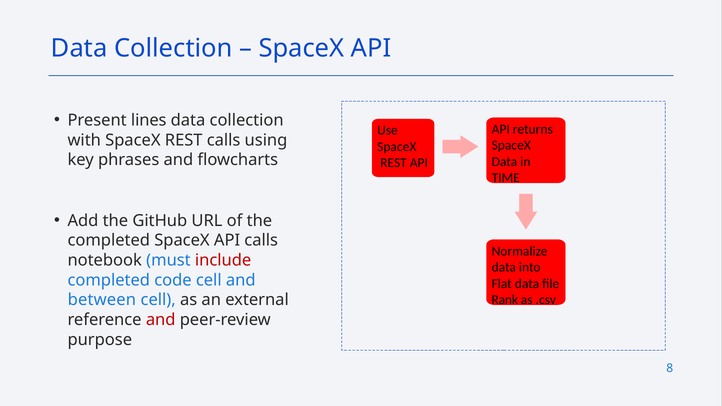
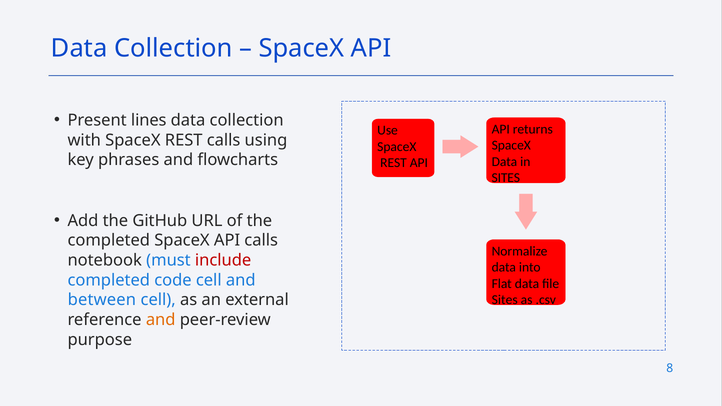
TIME: TIME -> SITES (506, 178)
Rank: Rank -> Sites (505, 300)
and colour: red -> orange (161, 320)
